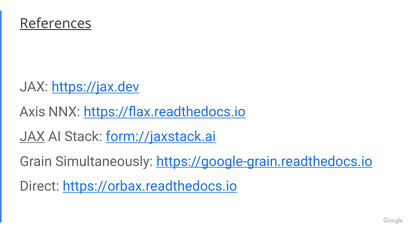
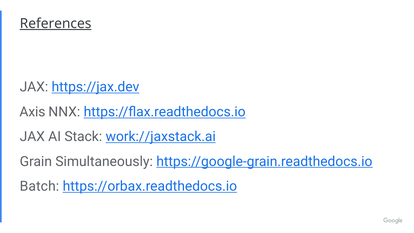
JAX underline: present -> none (32, 137)
form://jaxstack.ai: form://jaxstack.ai -> work://jaxstack.ai (161, 137)
Direct: Direct -> Batch (39, 186)
